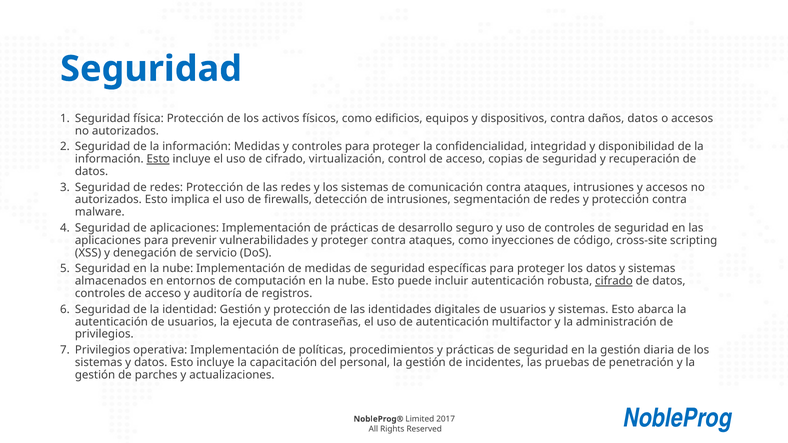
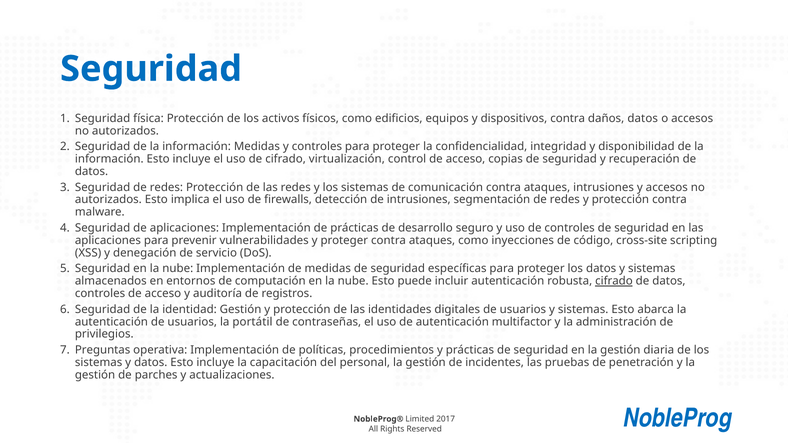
Esto underline: present -> none (158, 159)
ejecuta: ejecuta -> portátil (252, 322)
Privilegios: Privilegios -> Preguntas (103, 350)
